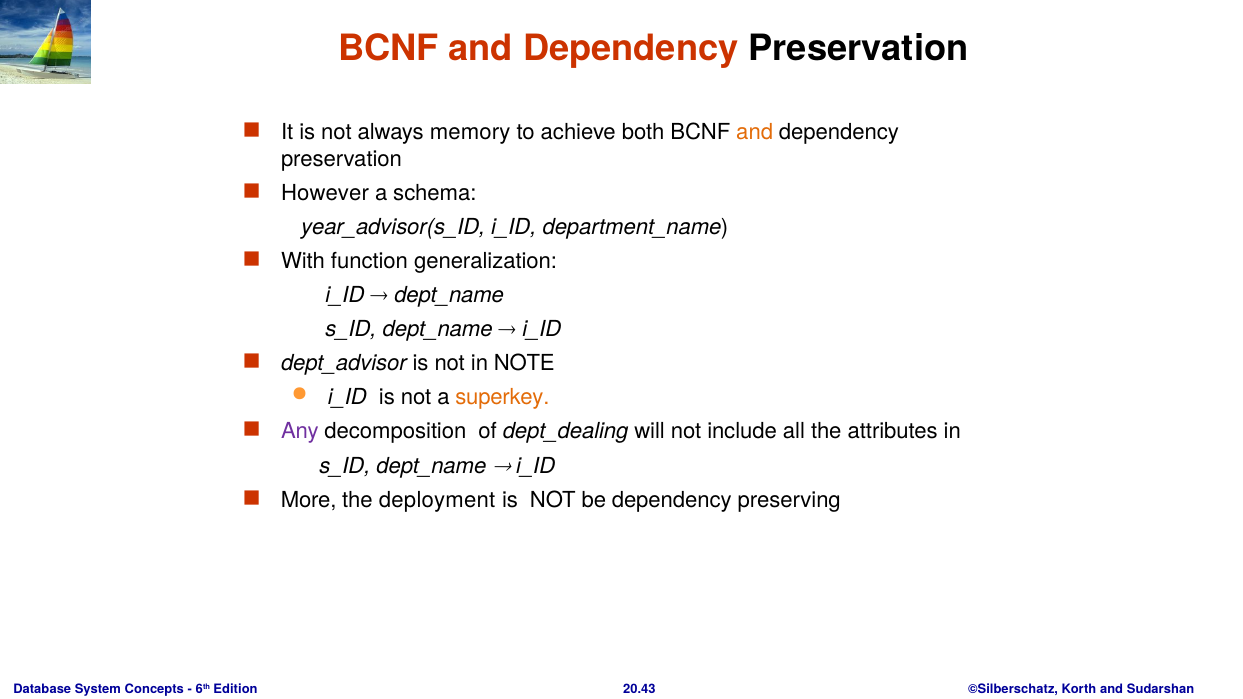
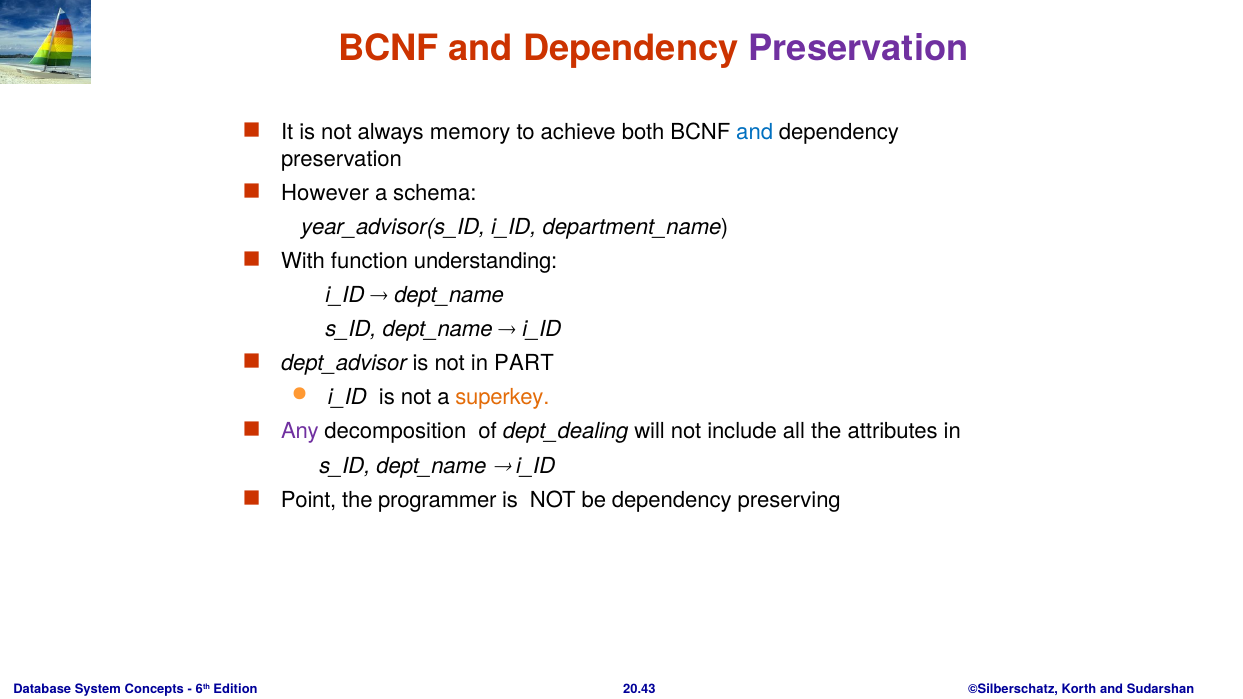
Preservation colour: black -> purple (859, 49)
and colour: orange -> blue (755, 132)
generalization: generalization -> understanding (486, 261)
NOTE: NOTE -> PART (524, 364)
More: More -> Point (309, 500)
deployment: deployment -> programmer (437, 500)
